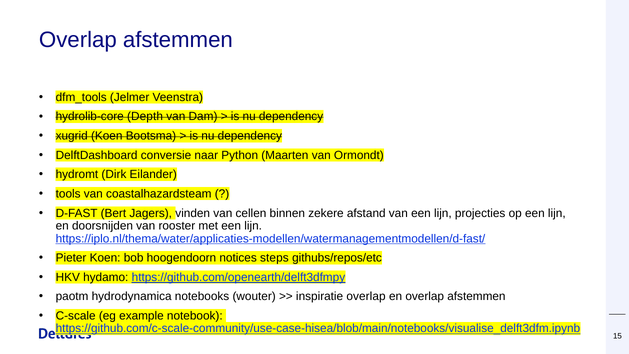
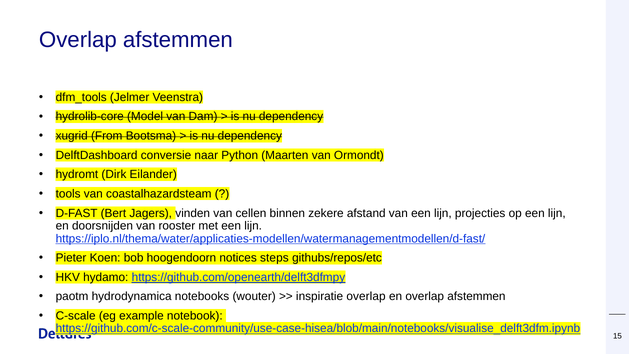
Depth: Depth -> Model (145, 117)
xugrid Koen: Koen -> From (107, 136)
